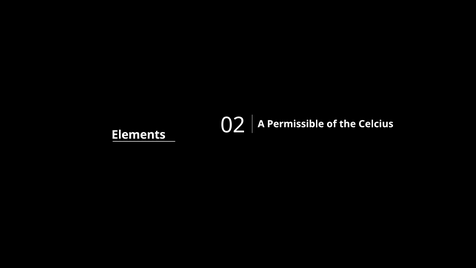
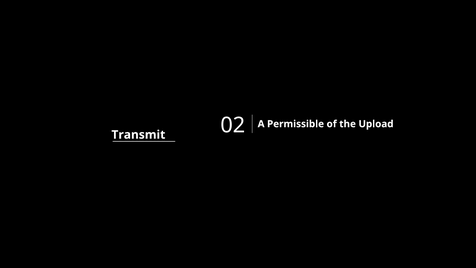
Celcius: Celcius -> Upload (376, 124)
Elements: Elements -> Transmit (138, 135)
